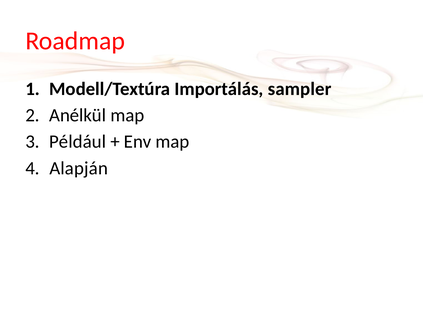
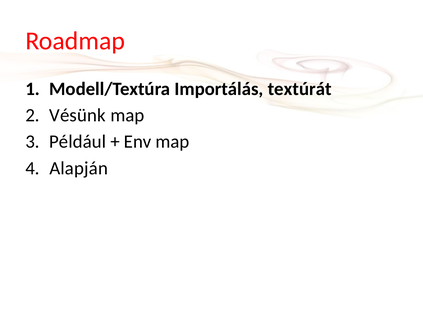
sampler: sampler -> textúrát (300, 89)
Anélkül: Anélkül -> Vésünk (78, 115)
